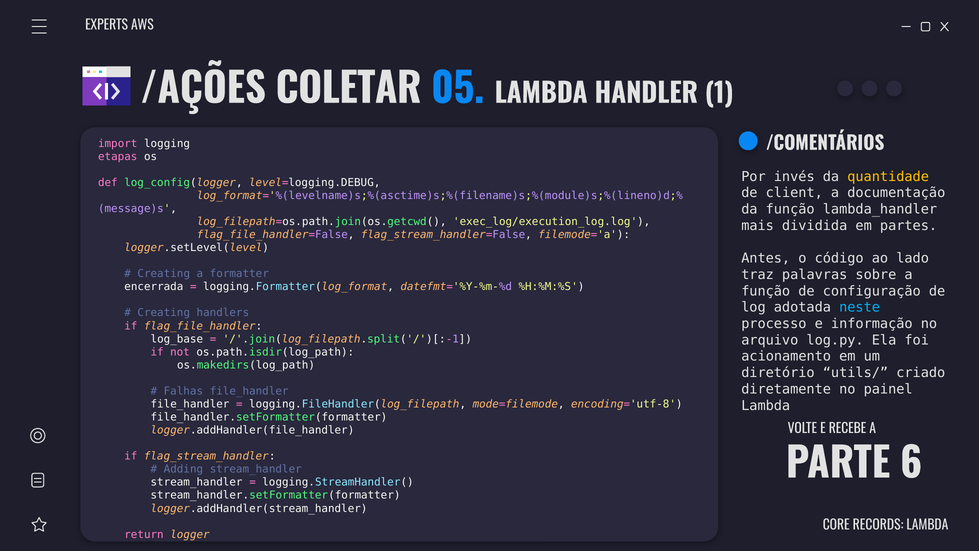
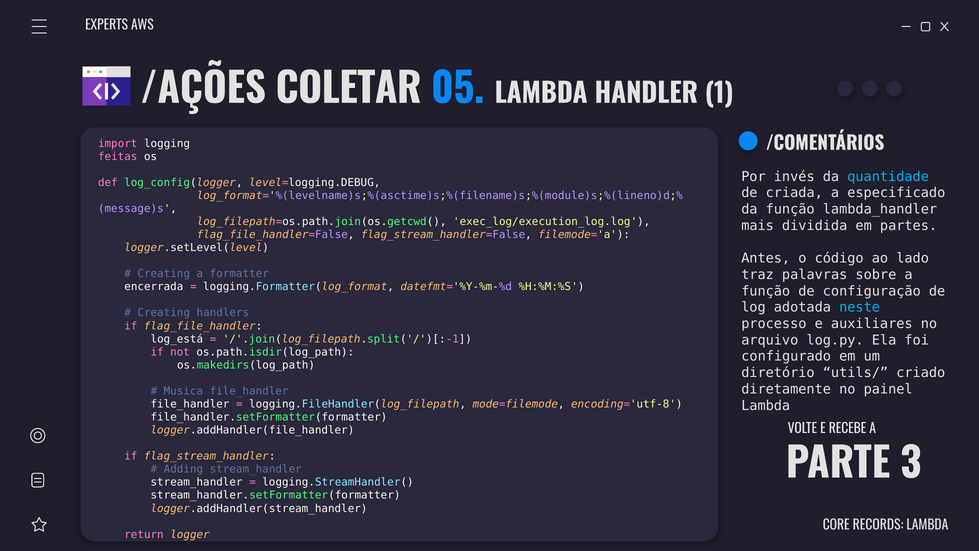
etapas: etapas -> feitas (118, 156)
quantidade colour: yellow -> light blue (888, 177)
client: client -> criada (794, 193)
documentação: documentação -> especificado (896, 193)
informação: informação -> auxiliares (872, 324)
log_base: log_base -> log_está (177, 339)
acionamento: acionamento -> configurado (786, 356)
Falhas: Falhas -> Musica (183, 391)
6: 6 -> 3 (911, 464)
